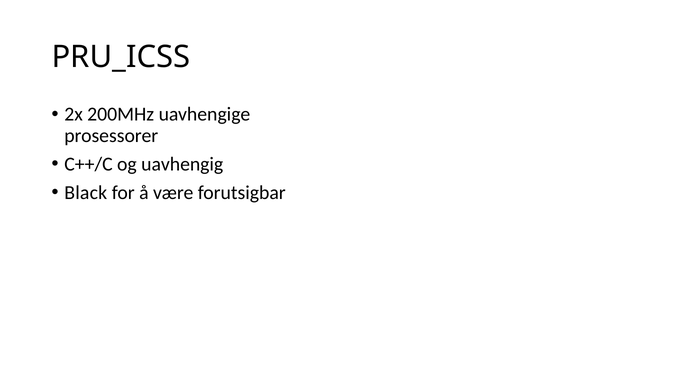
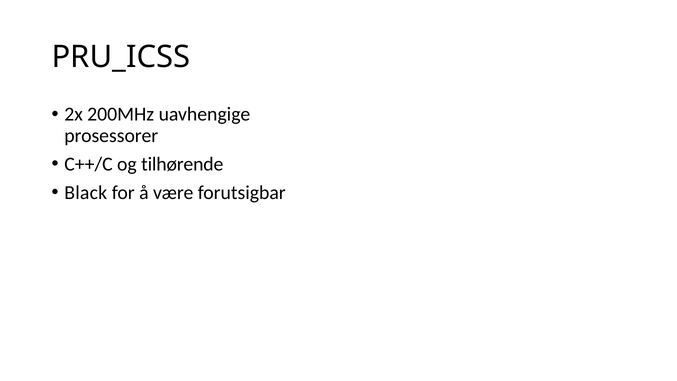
uavhengig: uavhengig -> tilhørende (182, 164)
